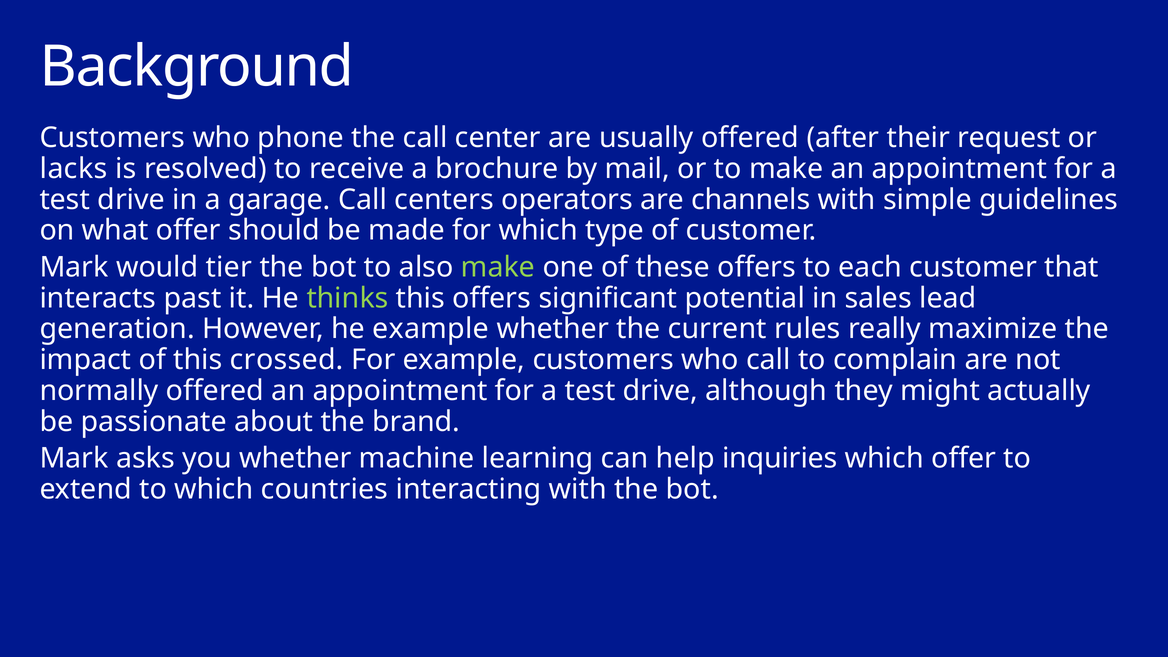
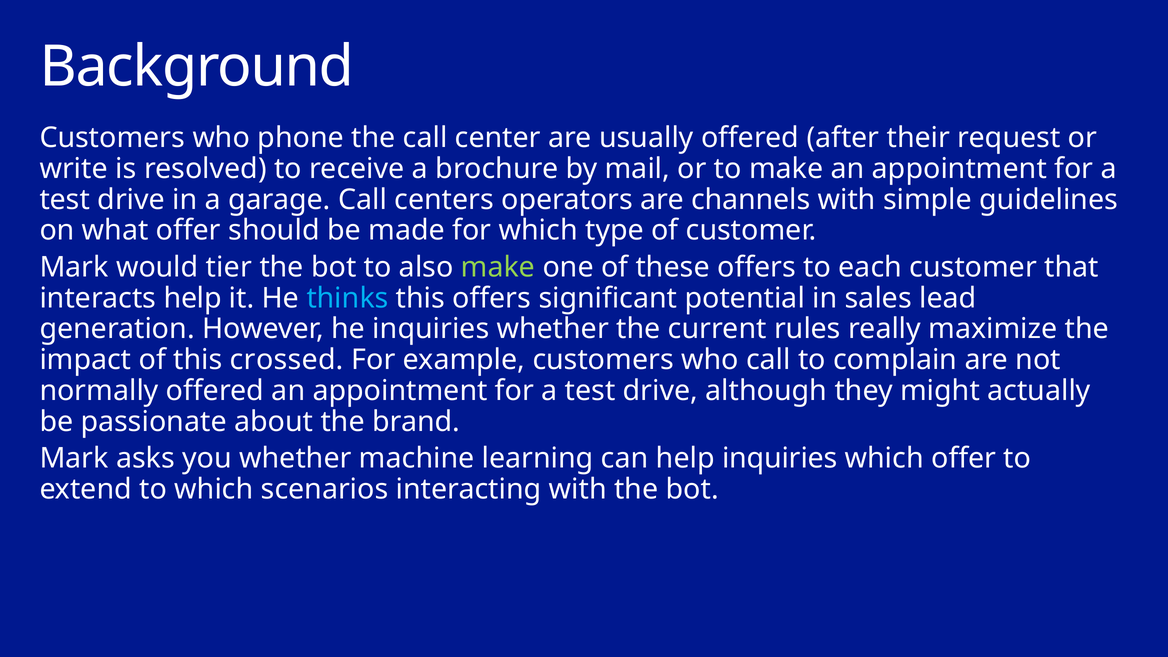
lacks: lacks -> write (74, 169)
interacts past: past -> help (193, 298)
thinks colour: light green -> light blue (347, 298)
he example: example -> inquiries (431, 329)
countries: countries -> scenarios (325, 489)
